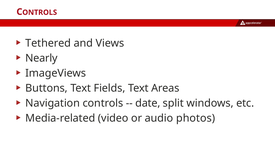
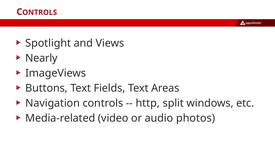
Tethered: Tethered -> Spotlight (48, 43)
date: date -> http (148, 103)
